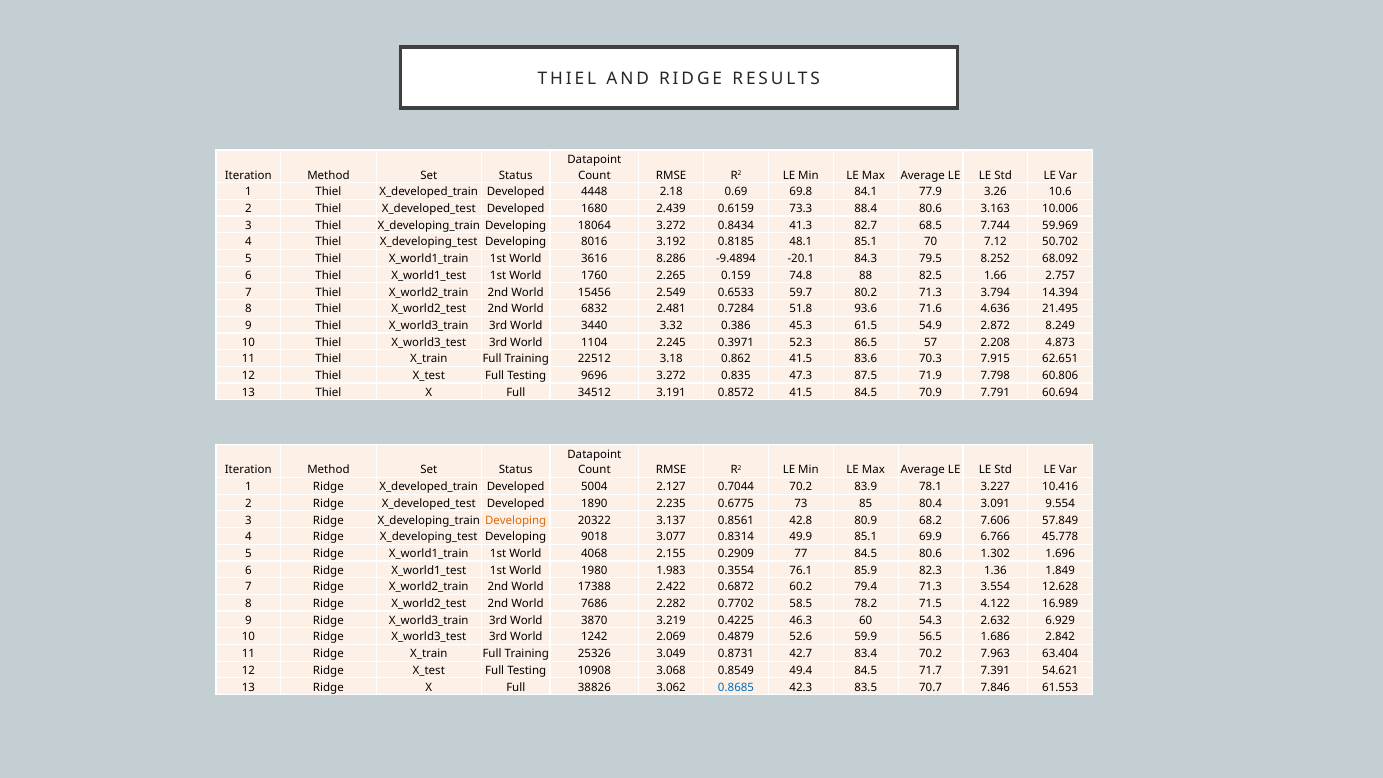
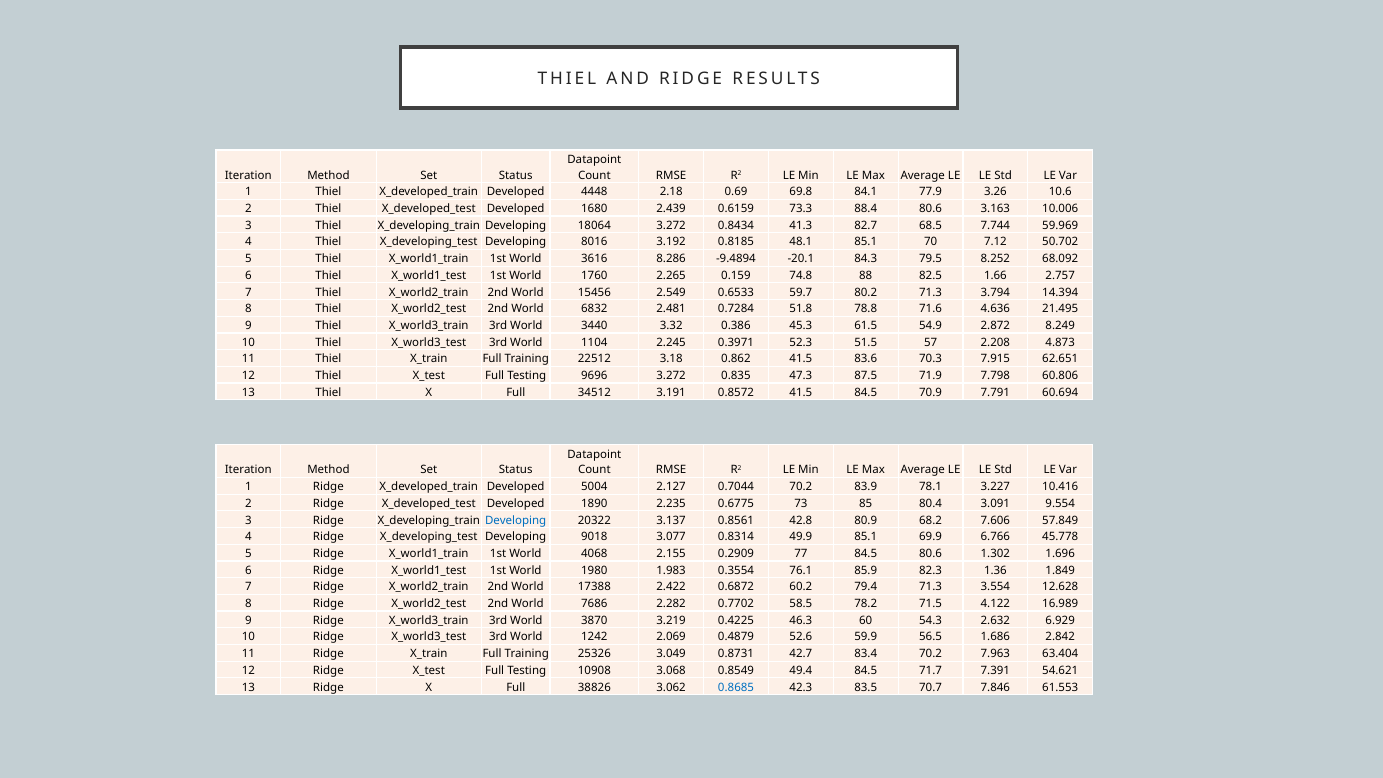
93.6: 93.6 -> 78.8 (866, 309)
86.5: 86.5 -> 51.5 (866, 342)
Developing colour: orange -> blue (516, 520)
